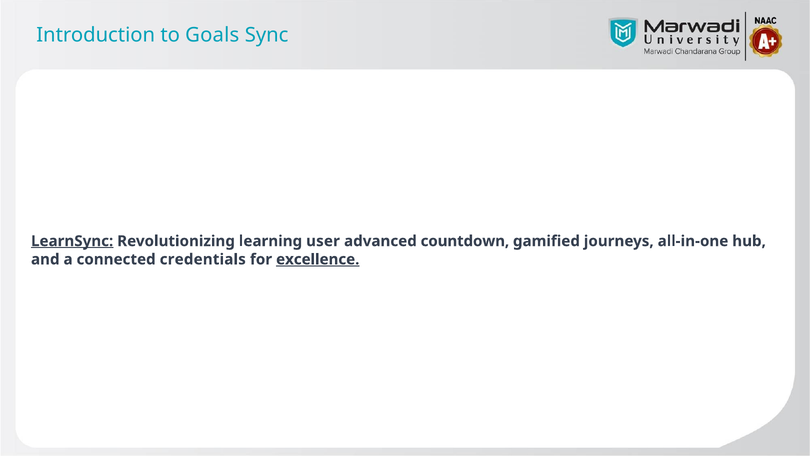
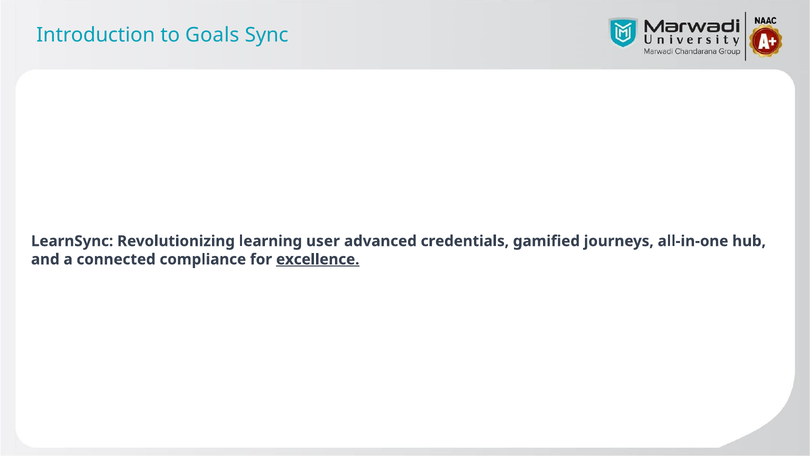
LearnSync underline: present -> none (72, 241)
countdown: countdown -> credentials (465, 241)
credentials: credentials -> compliance (203, 259)
